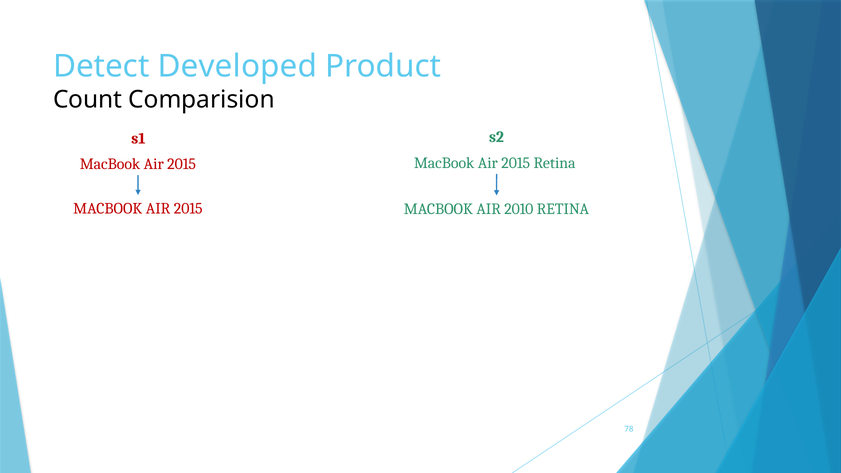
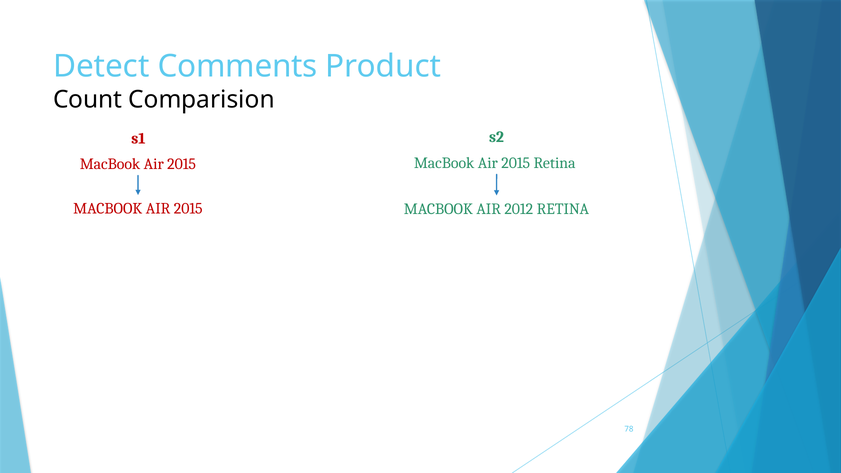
Developed: Developed -> Comments (238, 66)
2010: 2010 -> 2012 (519, 209)
